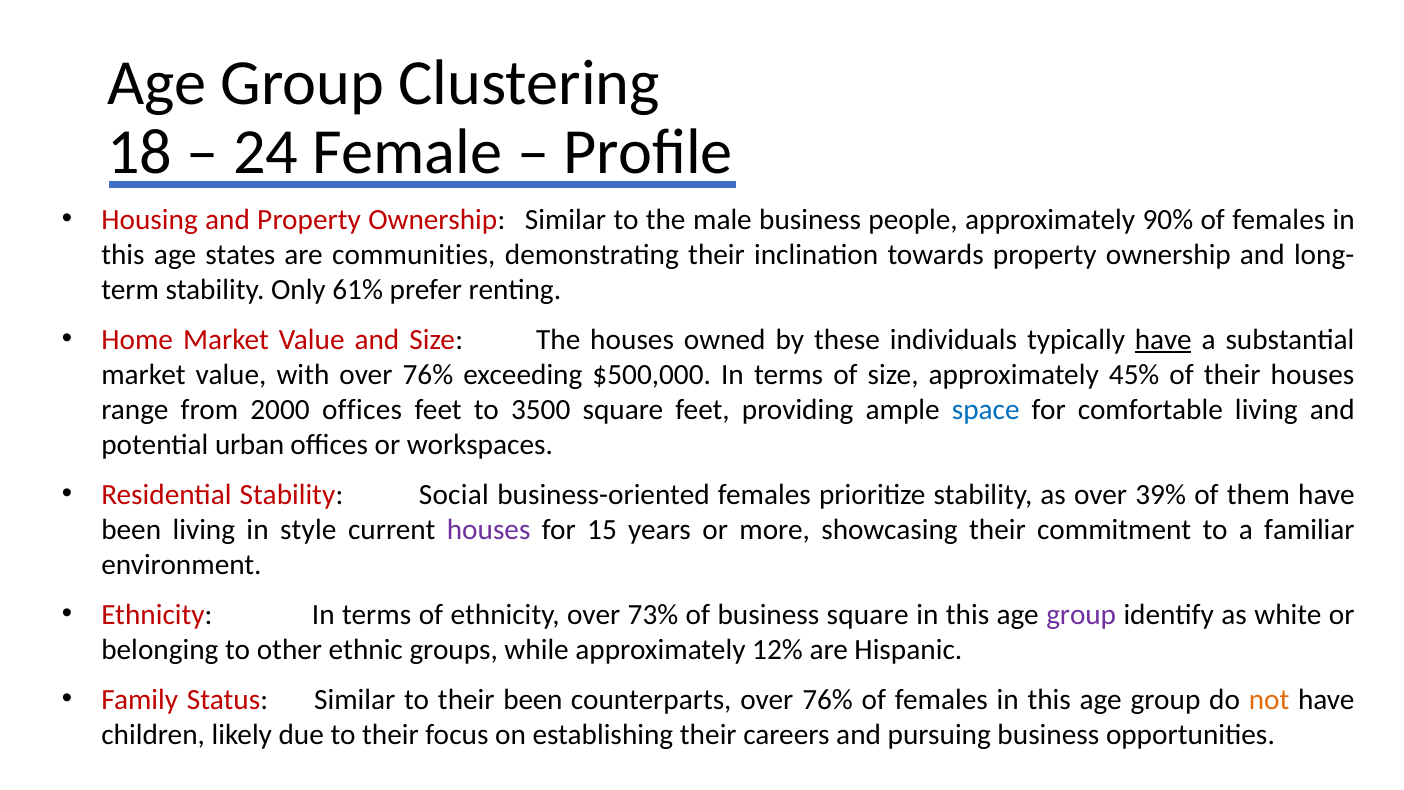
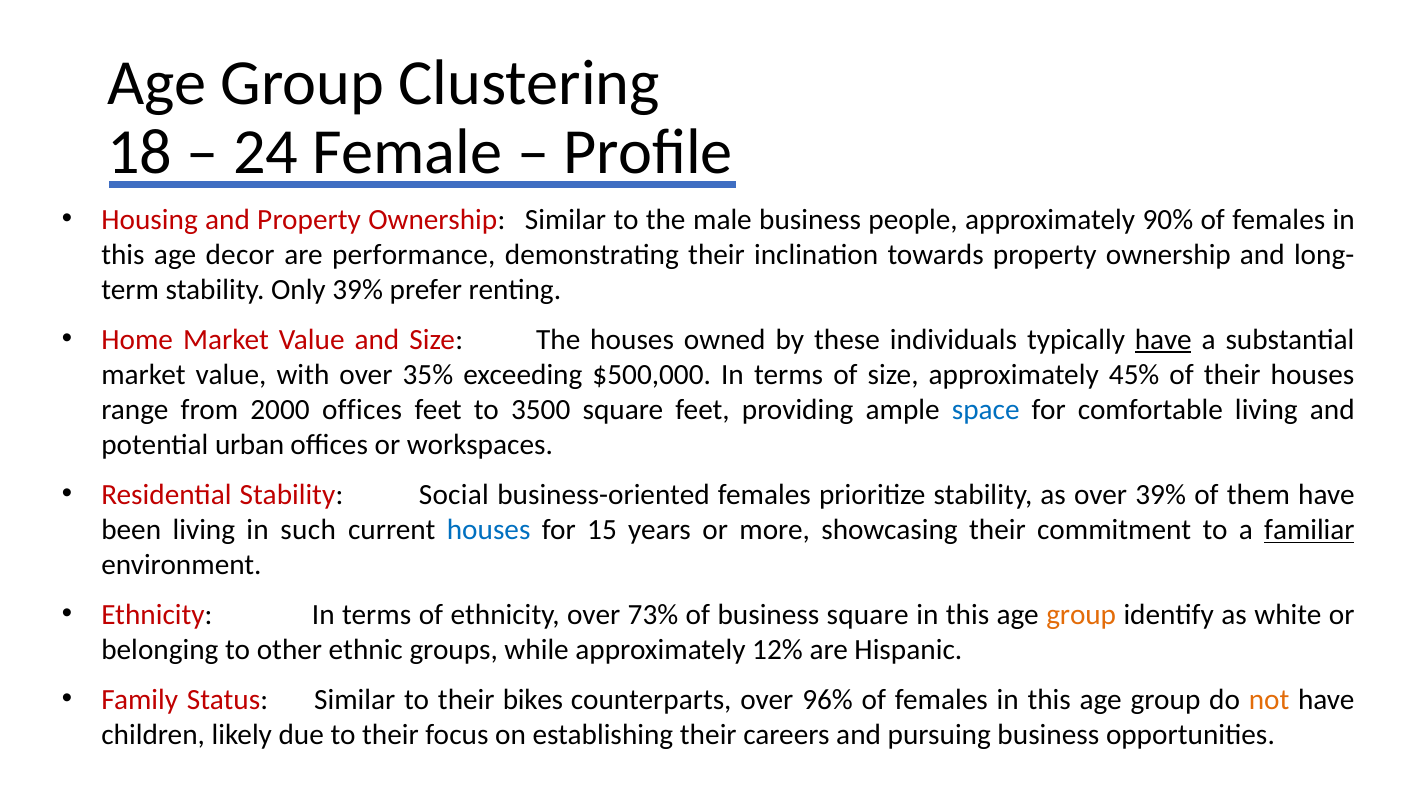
states: states -> decor (240, 255)
communities: communities -> performance (414, 255)
Only 61%: 61% -> 39% (358, 290)
with over 76%: 76% -> 35% (428, 375)
style: style -> such (308, 530)
houses colour: purple -> blue (489, 530)
familiar underline: none -> present (1309, 530)
group colour: purple -> orange (1081, 615)
their been: been -> bikes (533, 699)
counterparts over 76%: 76% -> 96% (828, 699)
